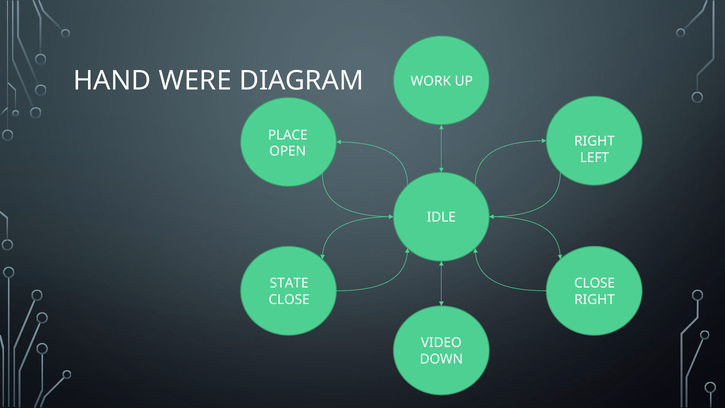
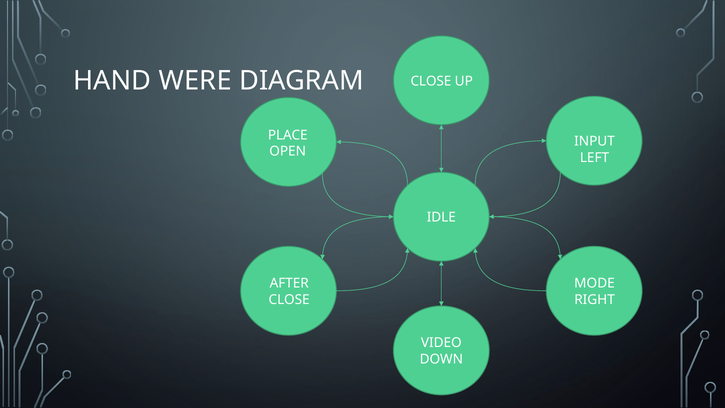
WORK: WORK -> CLOSE (431, 81)
RIGHT: RIGHT -> INPUT (595, 141)
STATE: STATE -> AFTER (289, 283)
CLOSE: CLOSE -> MODE (594, 283)
